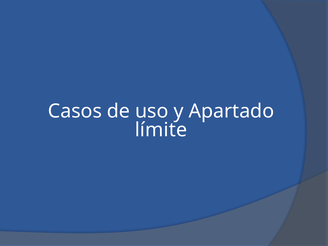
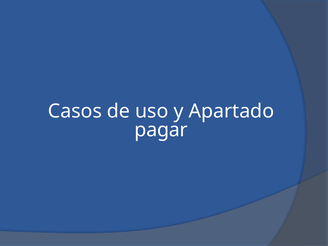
límite: límite -> pagar (161, 130)
